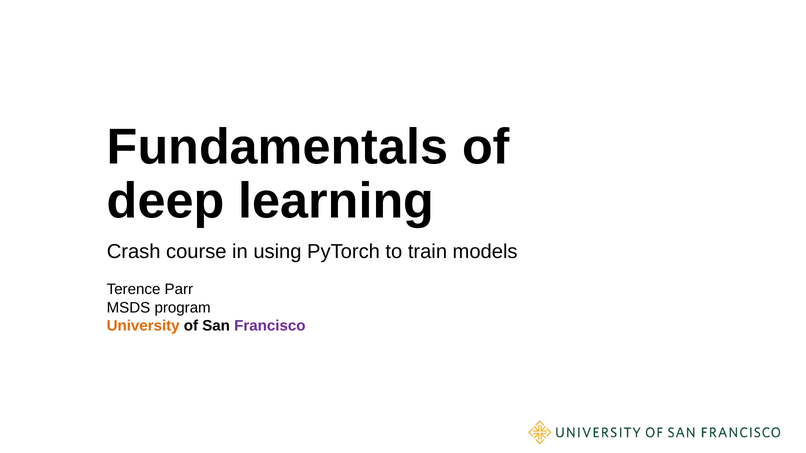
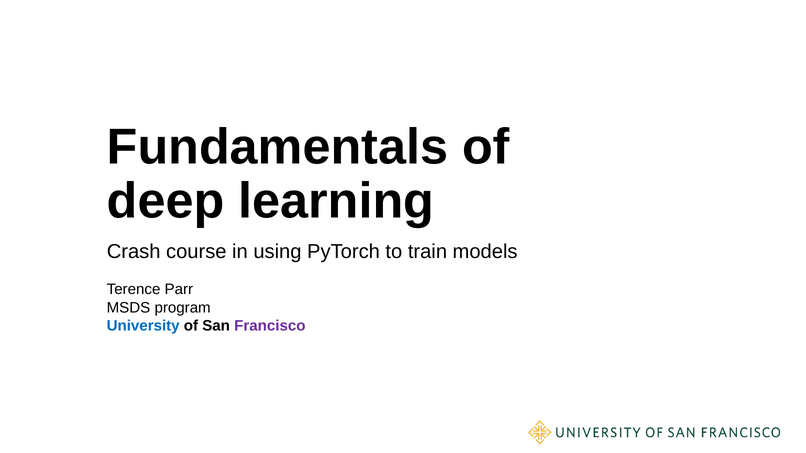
University colour: orange -> blue (143, 326)
